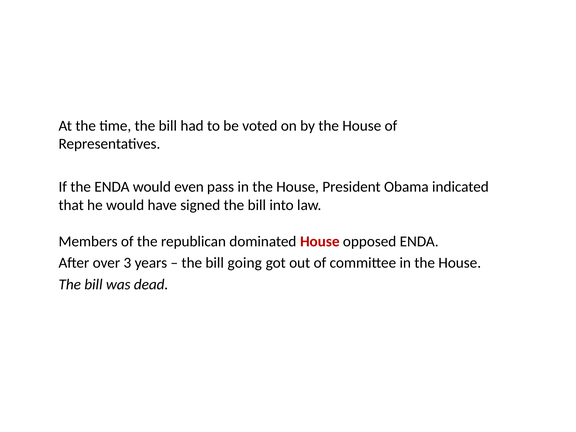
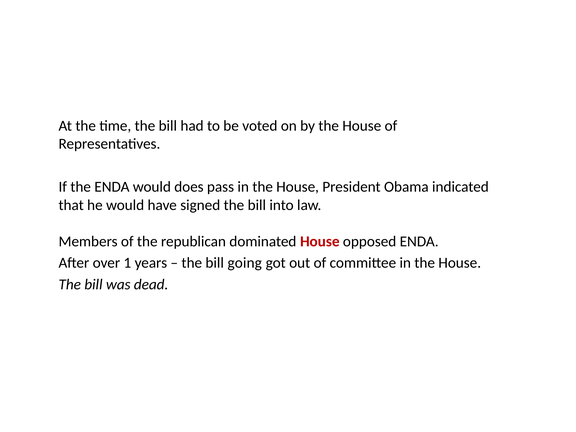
even: even -> does (189, 187)
3: 3 -> 1 (127, 263)
